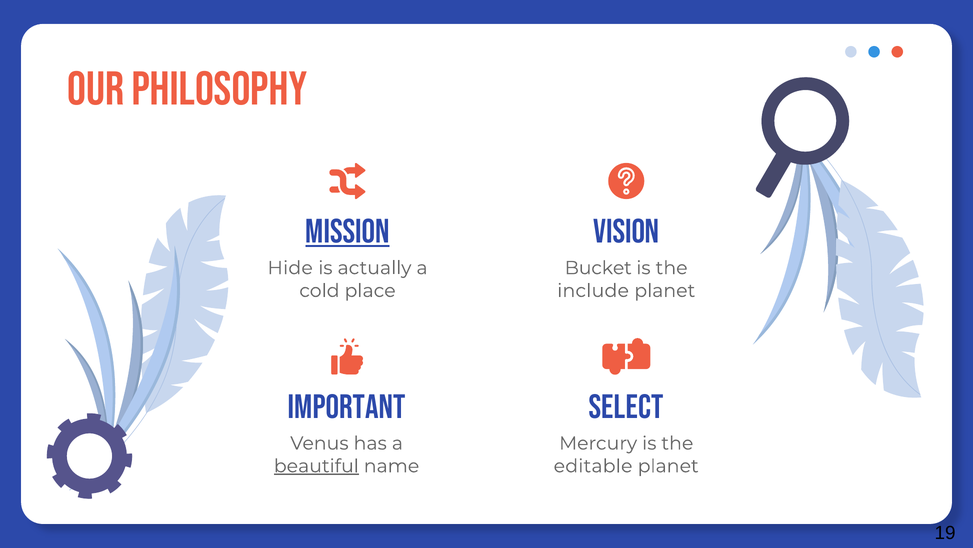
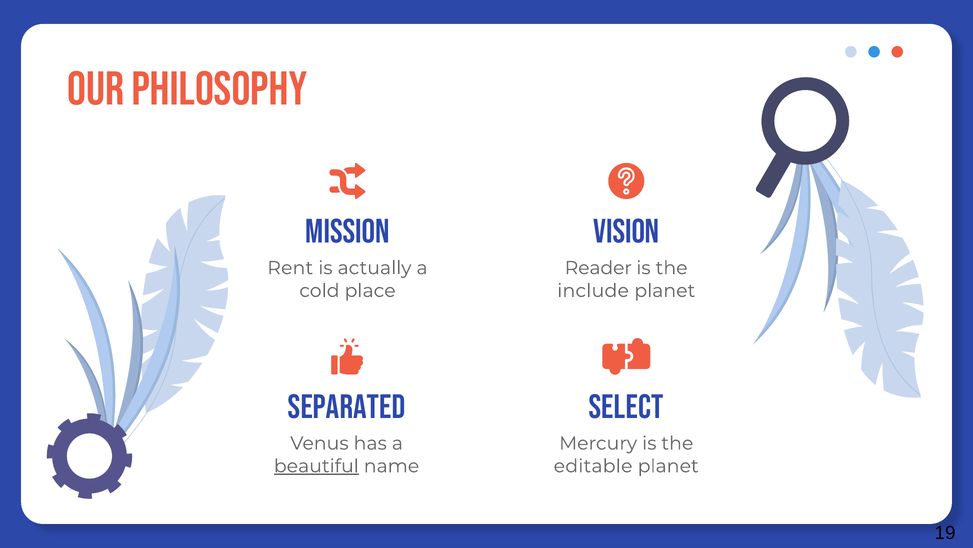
MISSION underline: present -> none (347, 231)
Hide: Hide -> Rent (290, 268)
Bucket: Bucket -> Reader (598, 268)
important: important -> separated (347, 406)
